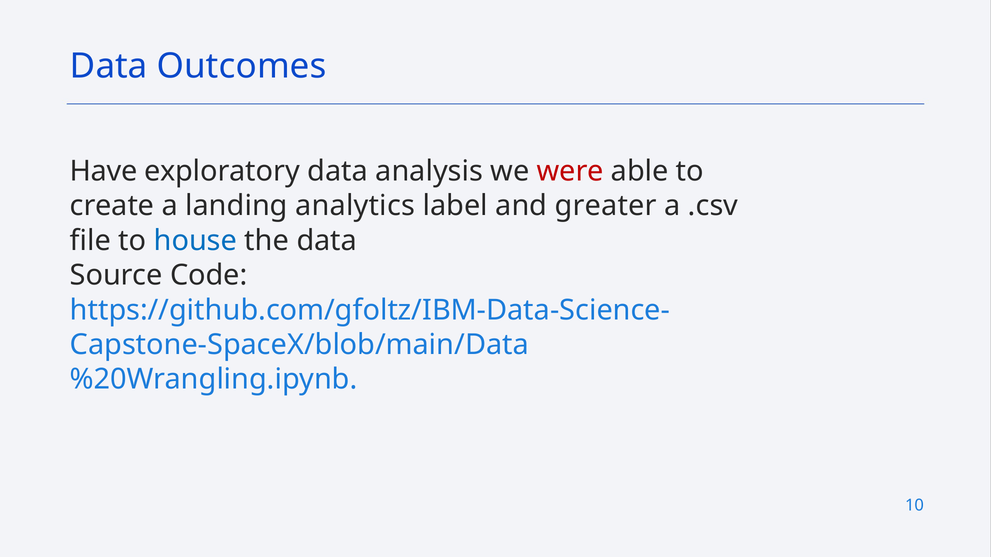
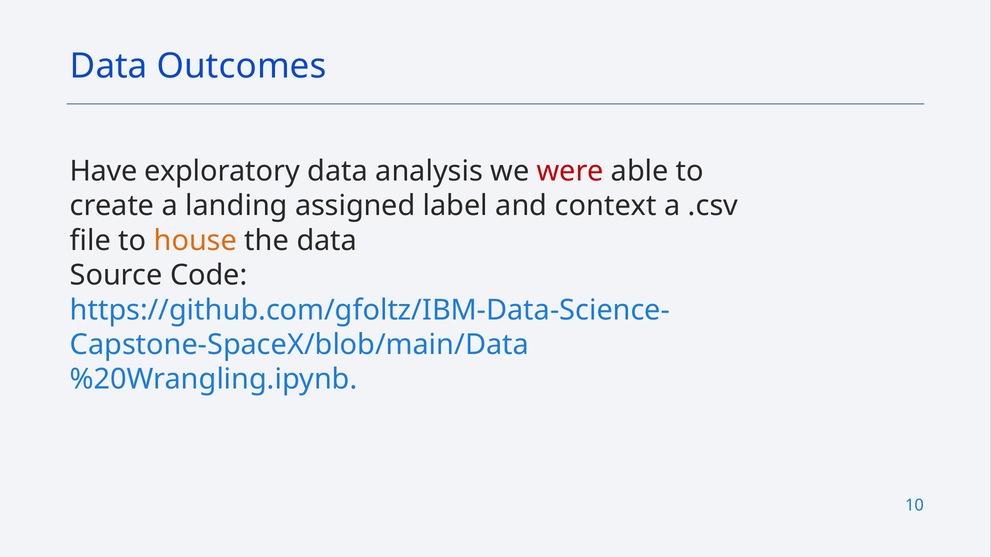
analytics: analytics -> assigned (355, 206)
greater: greater -> context (606, 206)
house colour: blue -> orange (195, 241)
